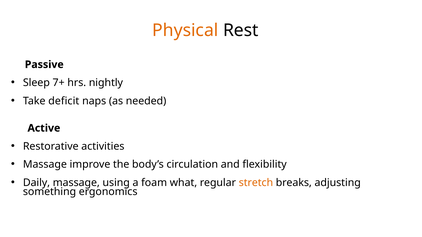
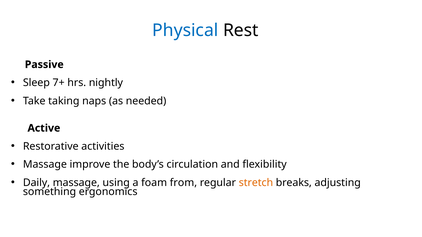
Physical colour: orange -> blue (185, 31)
deficit: deficit -> taking (64, 101)
what: what -> from (183, 183)
